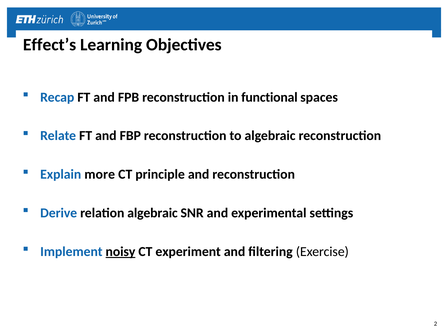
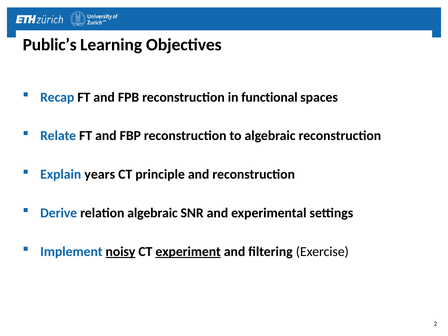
Effect’s: Effect’s -> Public’s (50, 45)
more: more -> years (100, 174)
experiment underline: none -> present (188, 252)
